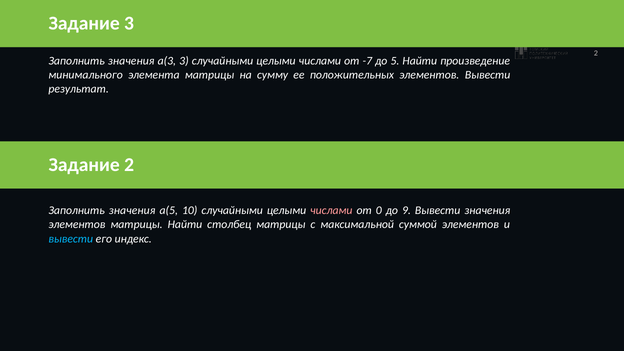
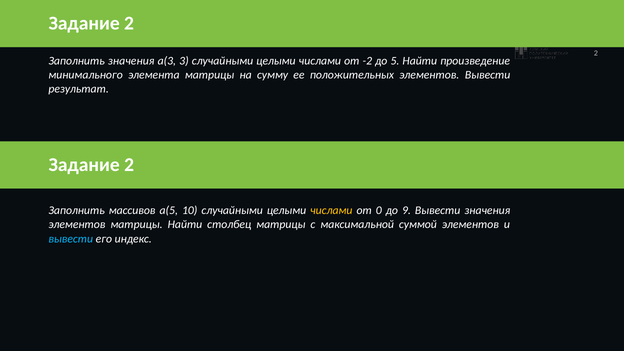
3: 3 -> 2 (129, 23)
-7: -7 -> -2 (367, 61)
значения: значения -> массивов (132, 211)
числами colour: pink -> yellow (331, 211)
